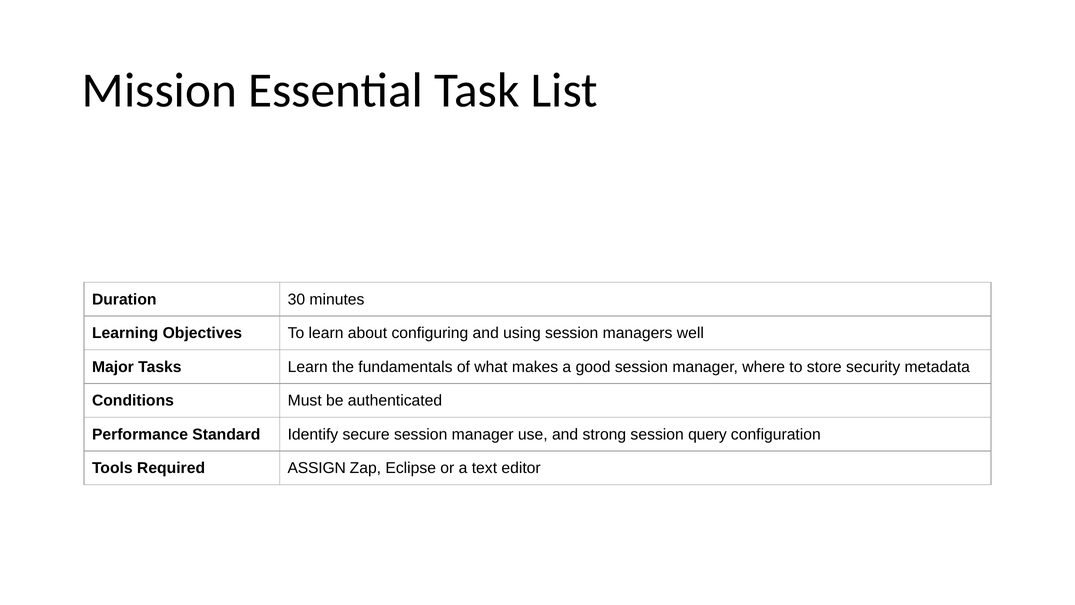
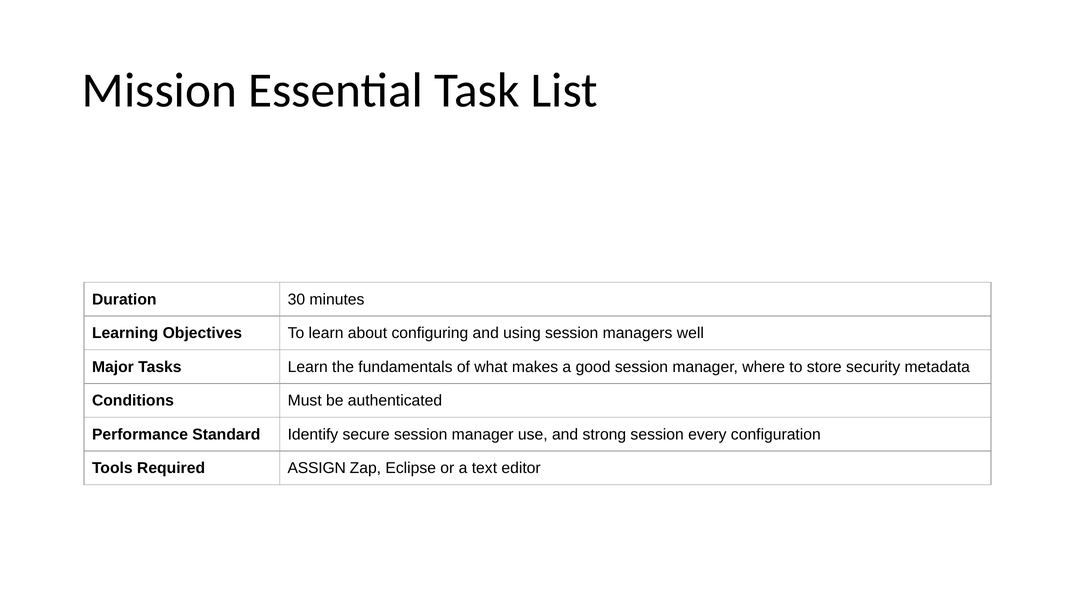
query: query -> every (707, 434)
